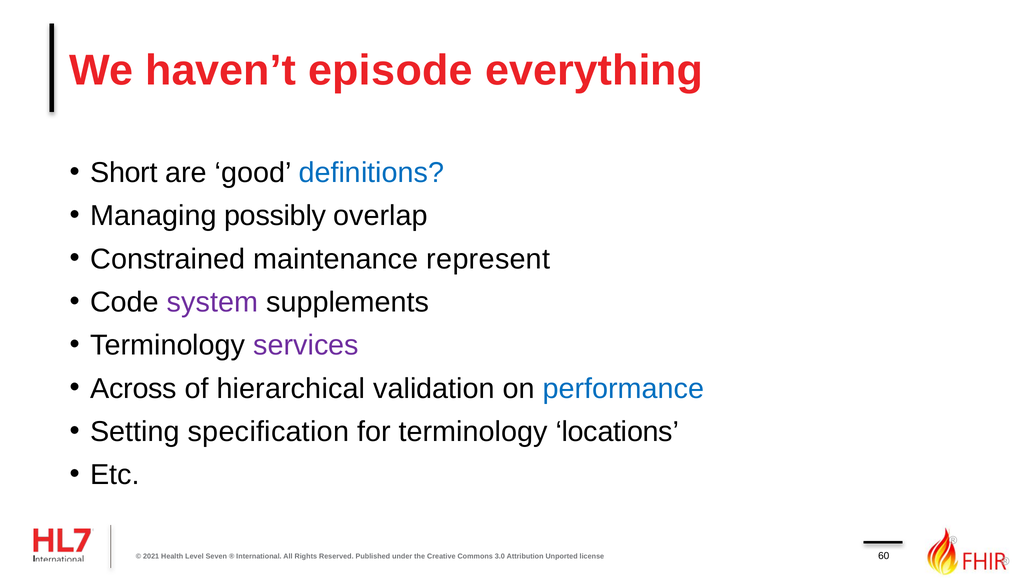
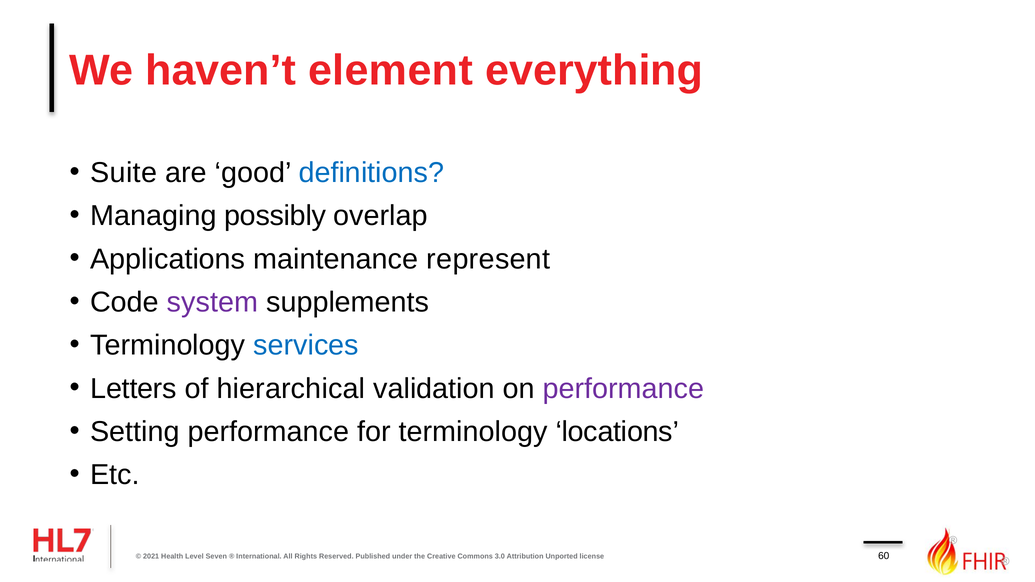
episode: episode -> element (390, 71)
Short: Short -> Suite (124, 173)
Constrained: Constrained -> Applications (168, 259)
services colour: purple -> blue (306, 346)
Across: Across -> Letters (133, 389)
performance colour: blue -> purple (624, 389)
Setting specification: specification -> performance (269, 432)
